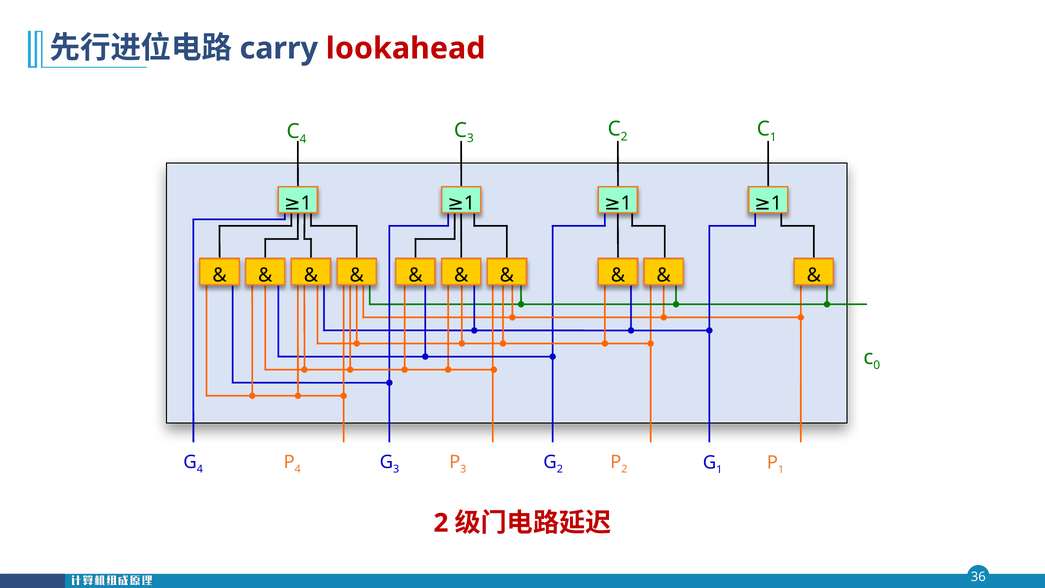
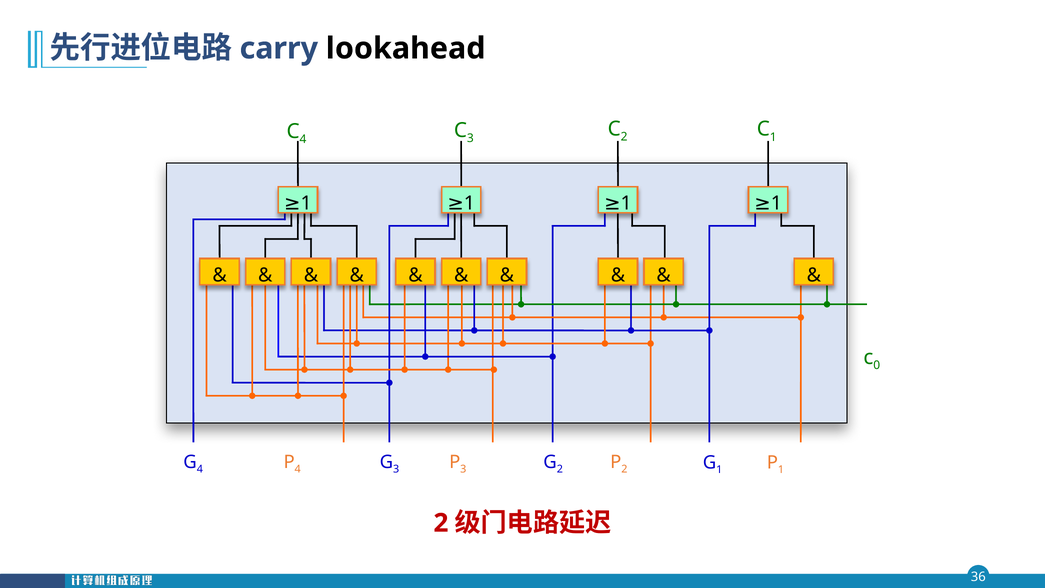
lookahead colour: red -> black (406, 48)
